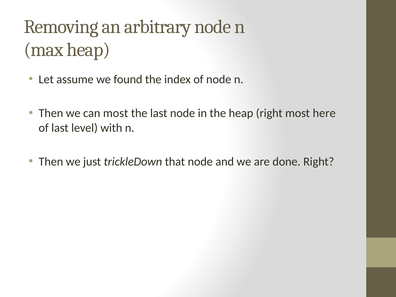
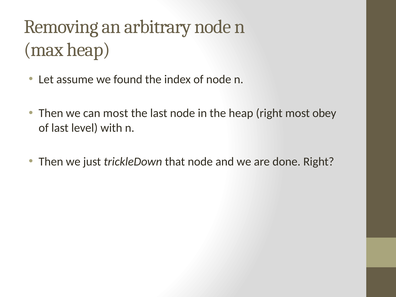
here: here -> obey (324, 113)
